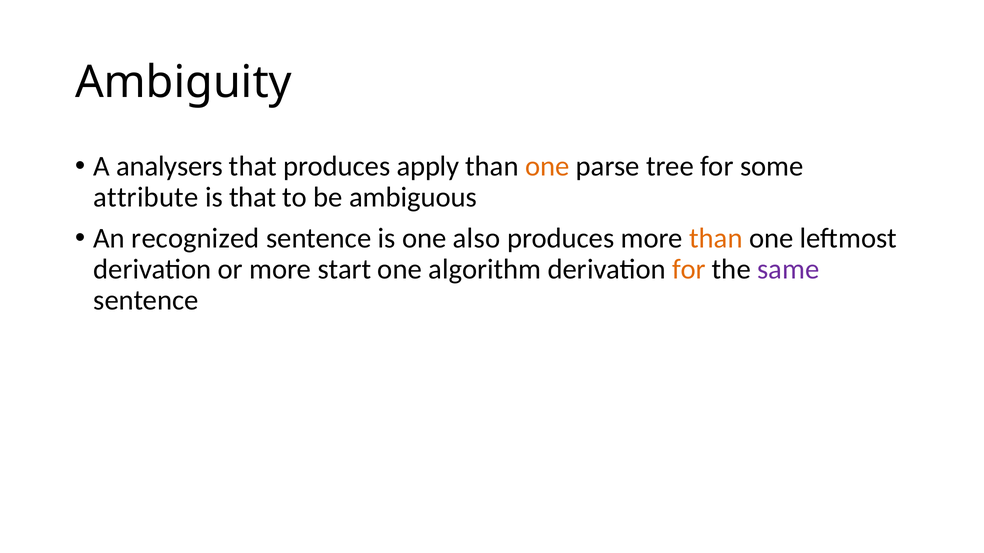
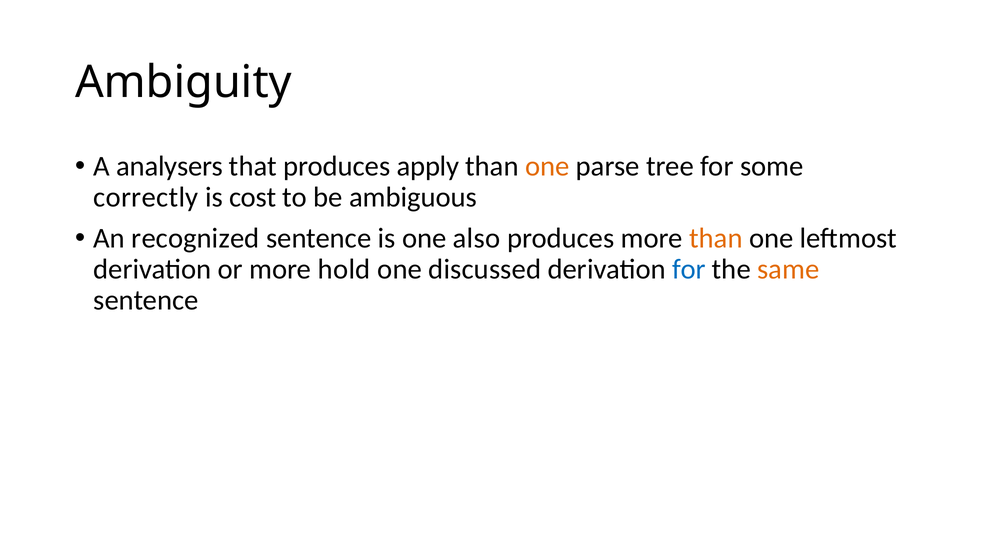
attribute: attribute -> correctly (146, 197)
is that: that -> cost (253, 197)
start: start -> hold (344, 270)
algorithm: algorithm -> discussed (485, 270)
for colour: orange -> blue (689, 270)
same colour: purple -> orange (788, 270)
